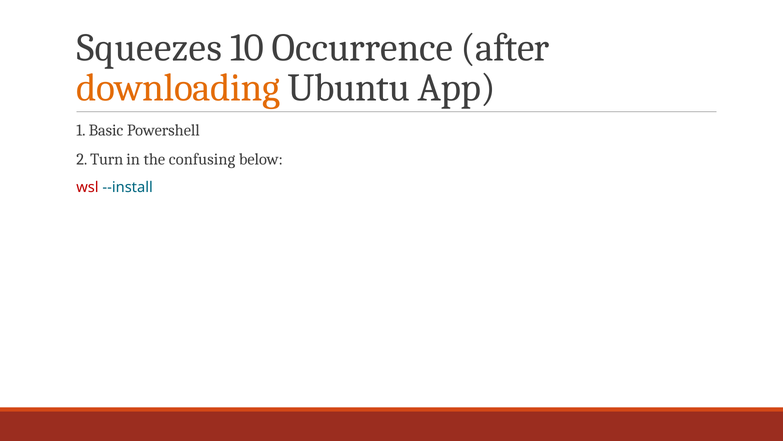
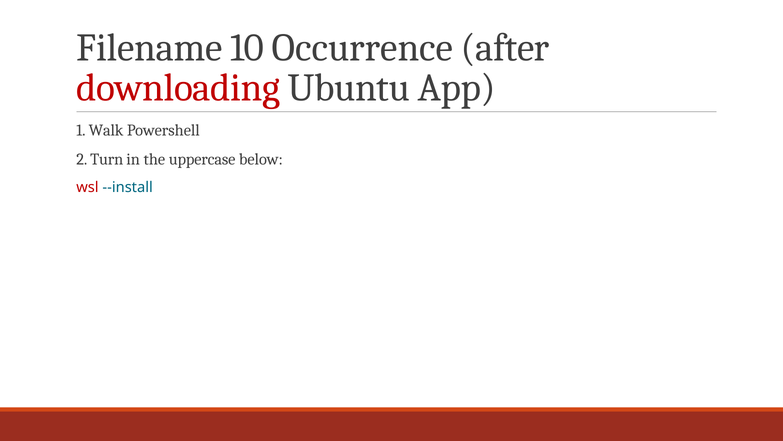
Squeezes: Squeezes -> Filename (150, 48)
downloading colour: orange -> red (178, 88)
Basic: Basic -> Walk (106, 130)
confusing: confusing -> uppercase (202, 159)
